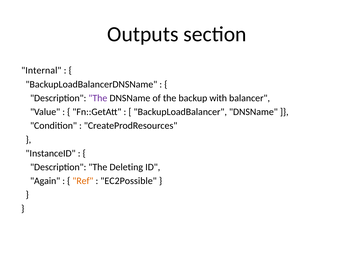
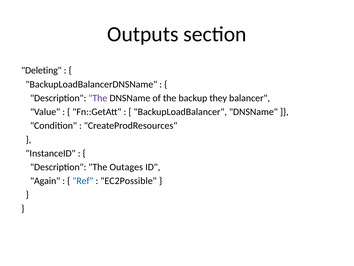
Internal: Internal -> Deleting (41, 70)
with: with -> they (218, 98)
Deleting: Deleting -> Outages (126, 167)
Ref colour: orange -> blue (83, 181)
